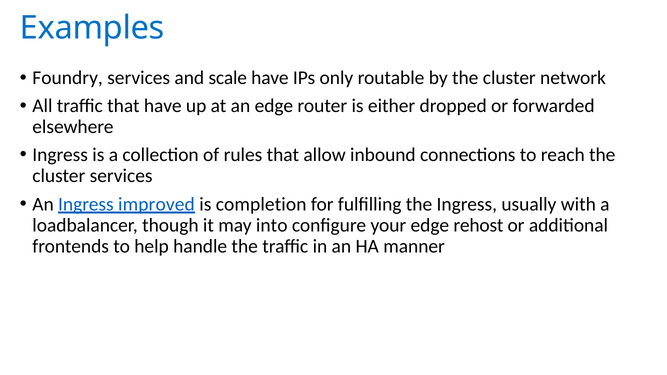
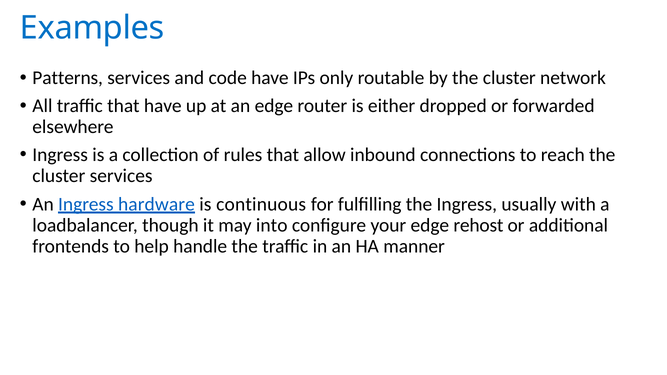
Foundry: Foundry -> Patterns (68, 78)
scale: scale -> code (228, 78)
improved: improved -> hardware (156, 204)
completion: completion -> continuous (261, 204)
